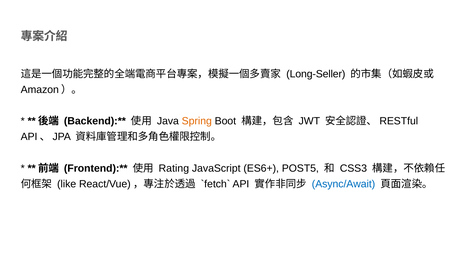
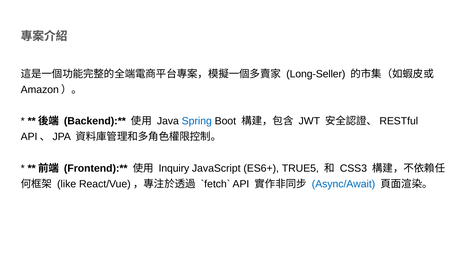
Spring colour: orange -> blue (197, 121)
Rating: Rating -> Inquiry (174, 168)
POST5: POST5 -> TRUE5 (300, 168)
